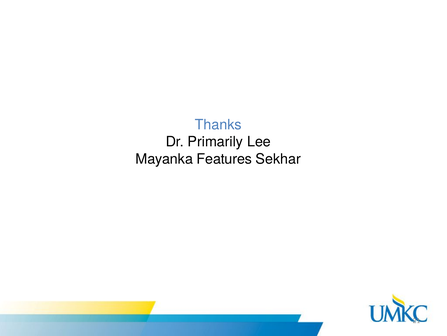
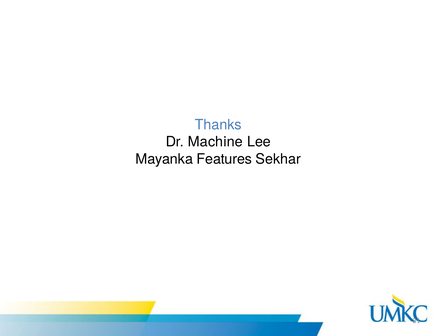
Primarily: Primarily -> Machine (215, 142)
